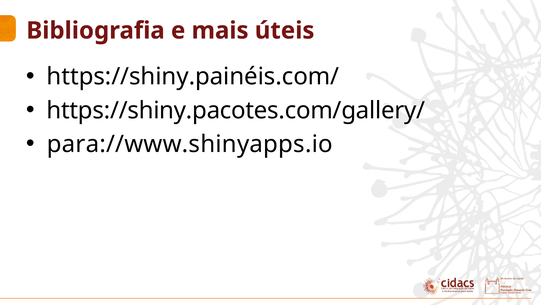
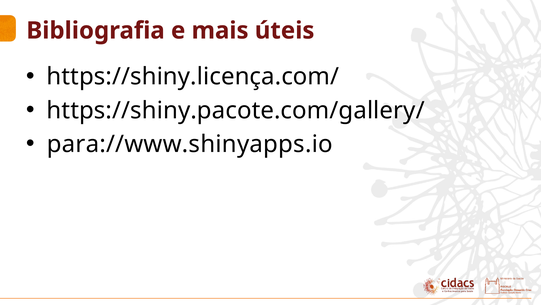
https://shiny.painéis.com/: https://shiny.painéis.com/ -> https://shiny.licença.com/ (193, 76)
https://shiny.pacotes.com/gallery/: https://shiny.pacotes.com/gallery/ -> https://shiny.pacote.com/gallery/ (236, 110)
